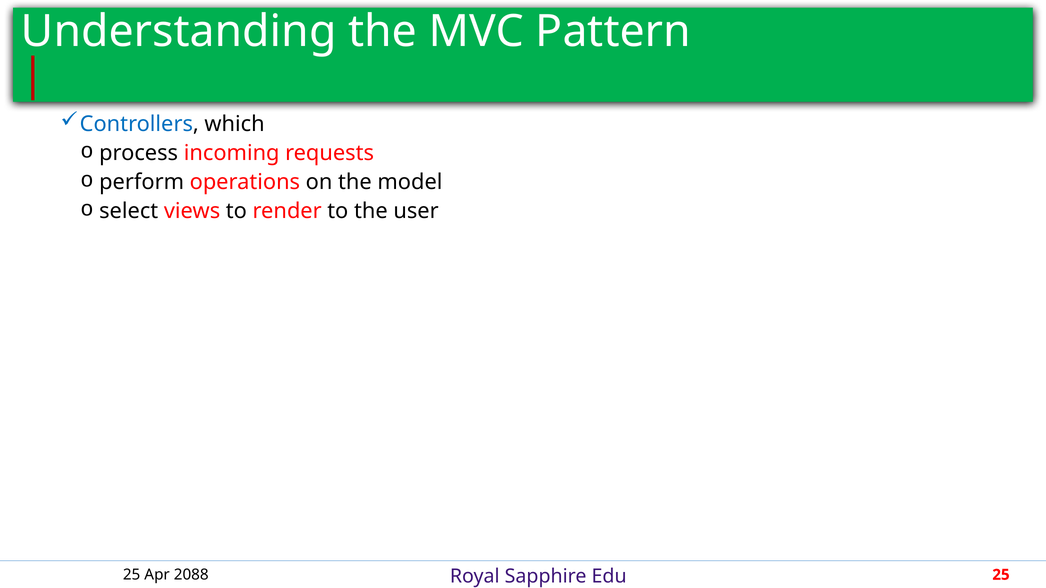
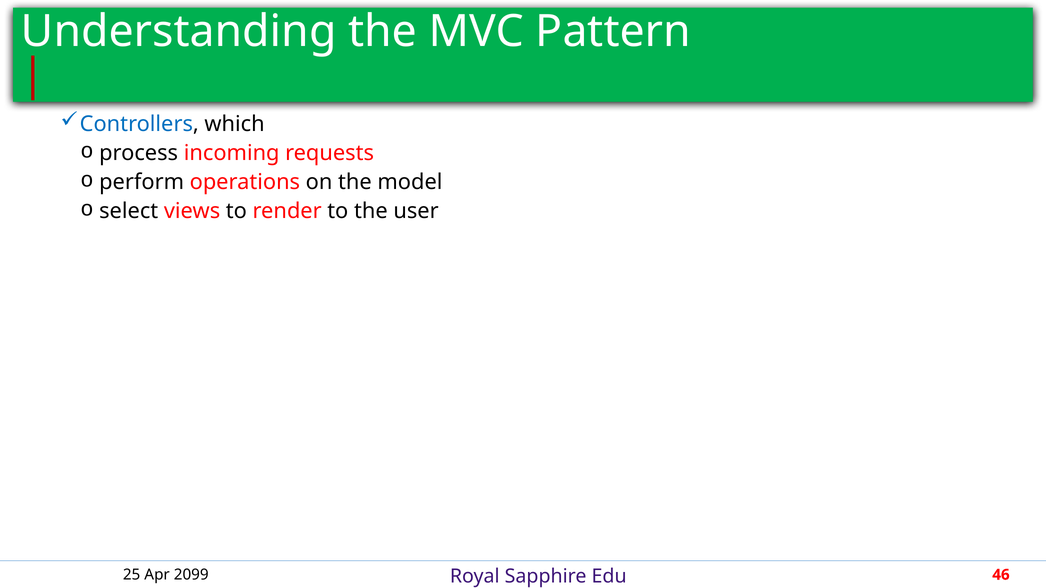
2088: 2088 -> 2099 (191, 575)
25: 25 -> 46 (1001, 575)
